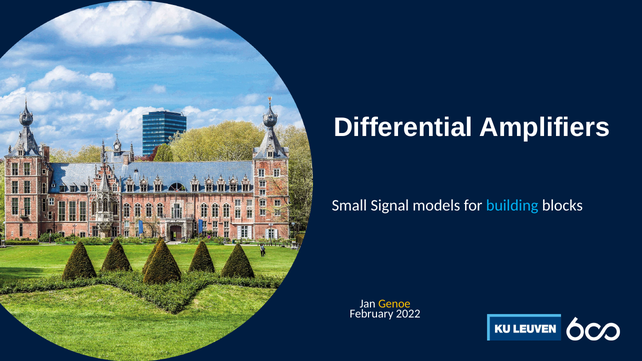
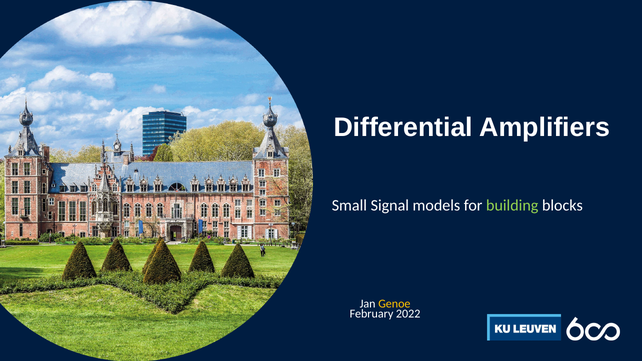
building colour: light blue -> light green (512, 206)
